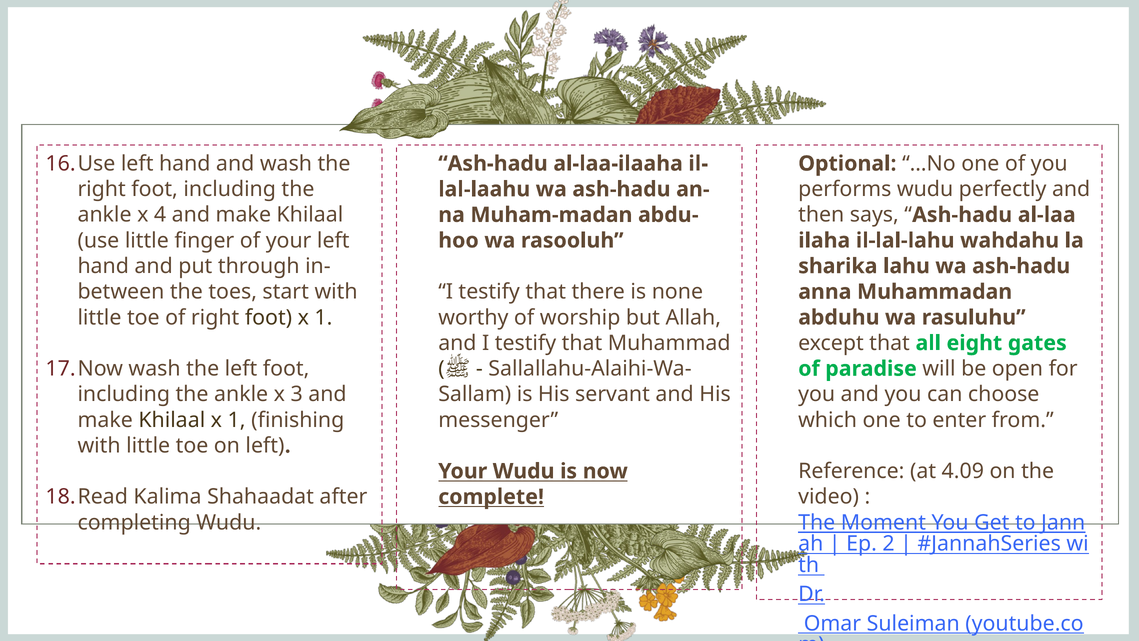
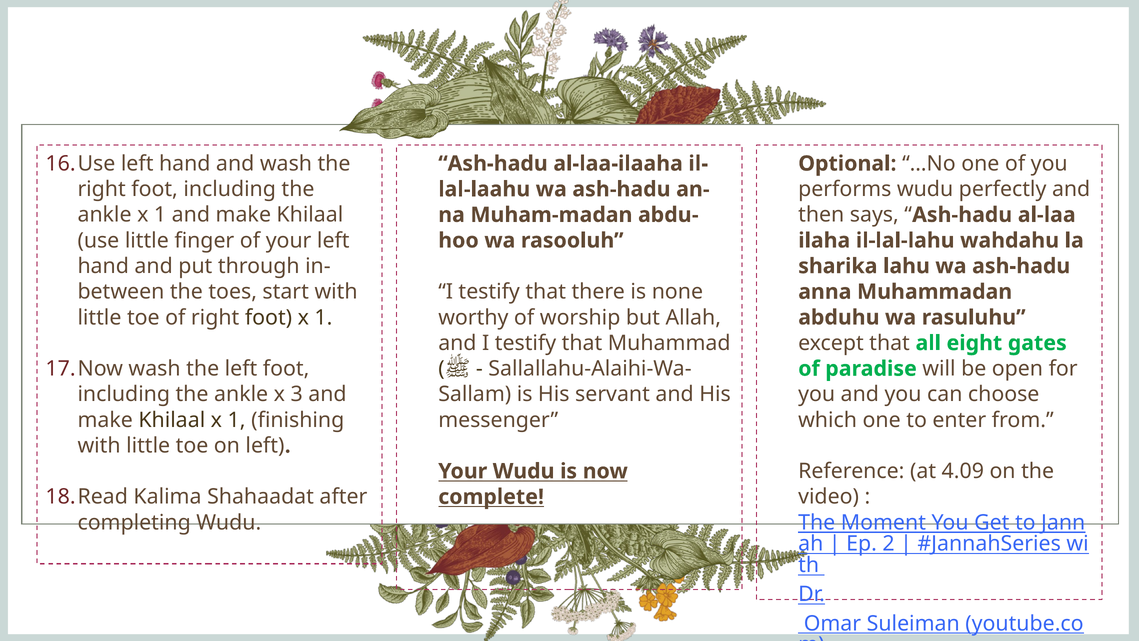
ankle x 4: 4 -> 1 (160, 215)
